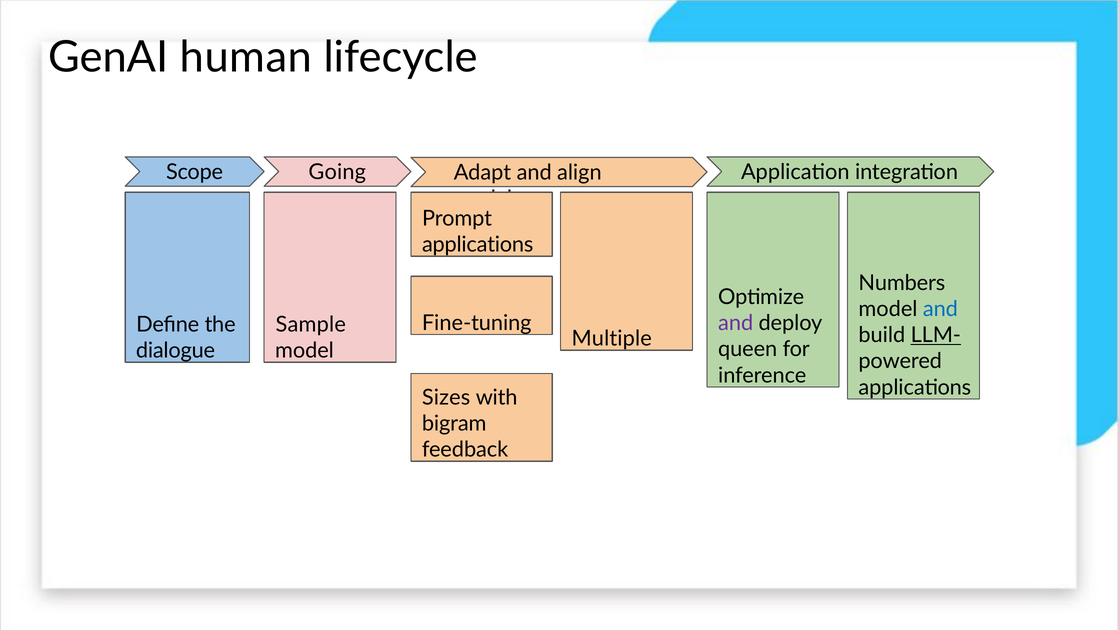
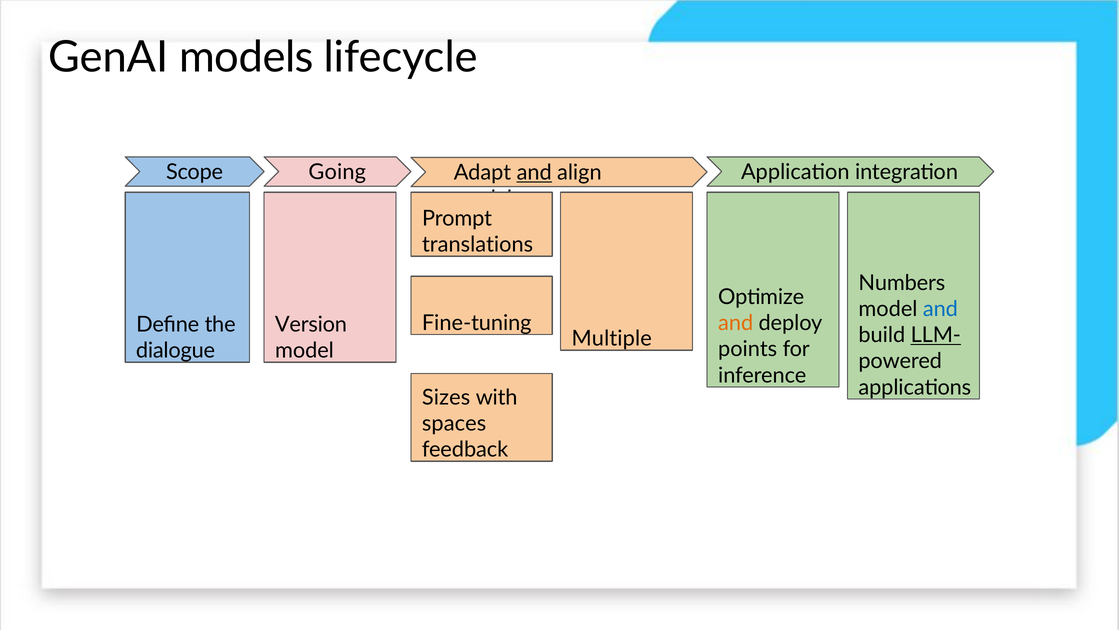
human: human -> models (246, 57)
and underline: none -> present (534, 172)
applications: applications -> translations (478, 244)
and colour: purple -> orange (736, 323)
Sample: Sample -> Version (311, 324)
queen: queen -> points (748, 349)
bigram: bigram -> spaces (454, 423)
